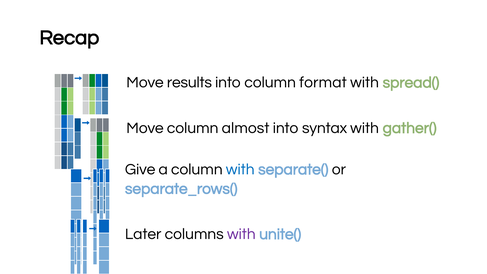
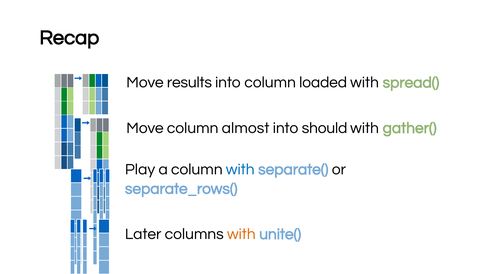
format: format -> loaded (323, 82)
syntax: syntax -> should (325, 128)
Give: Give -> Play (140, 169)
with colour: purple -> orange (241, 234)
